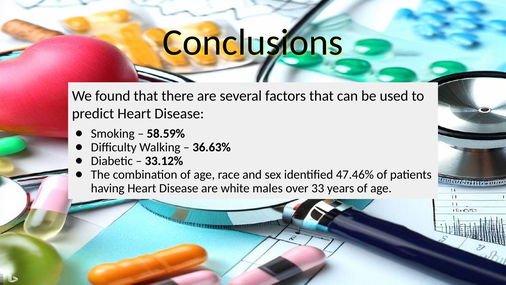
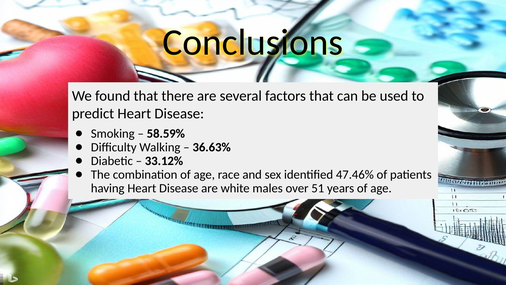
33: 33 -> 51 (318, 188)
